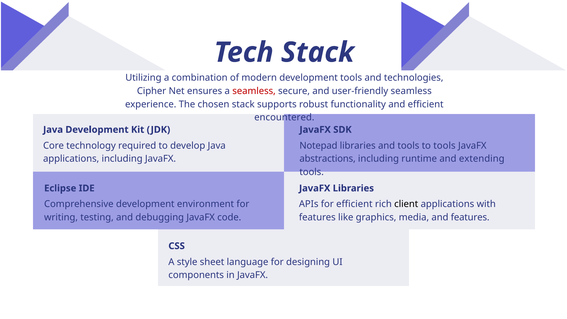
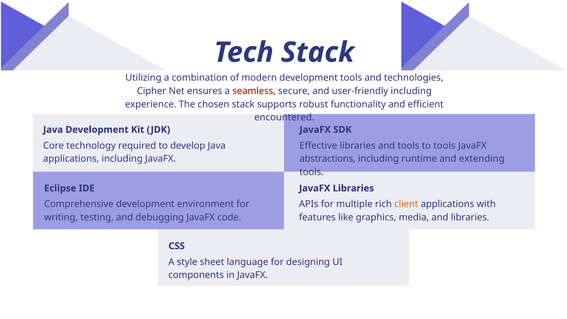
user-friendly seamless: seamless -> including (411, 91)
Notepad: Notepad -> Effective (318, 146)
for efficient: efficient -> multiple (354, 204)
client colour: black -> orange (406, 204)
and features: features -> libraries (470, 217)
